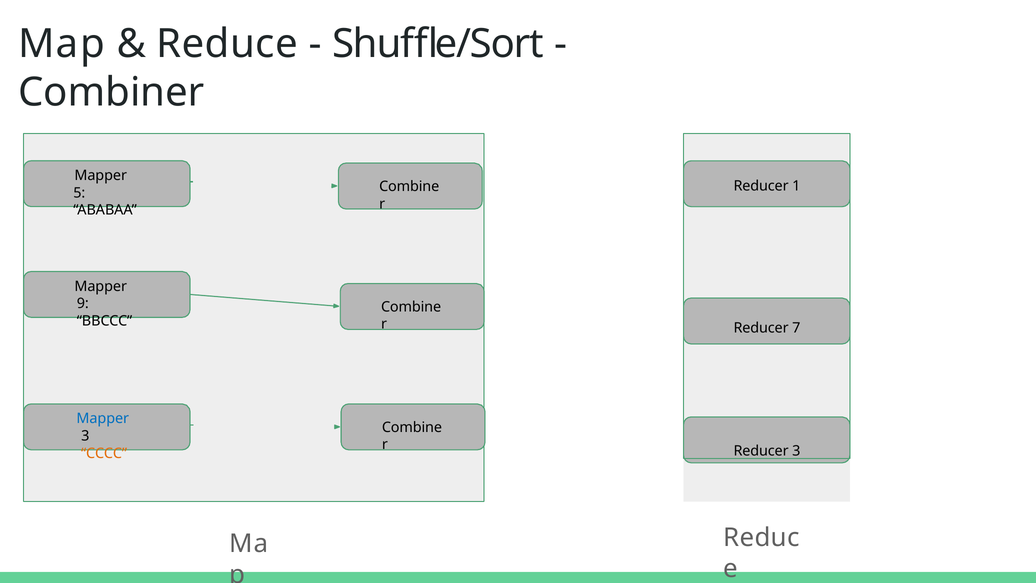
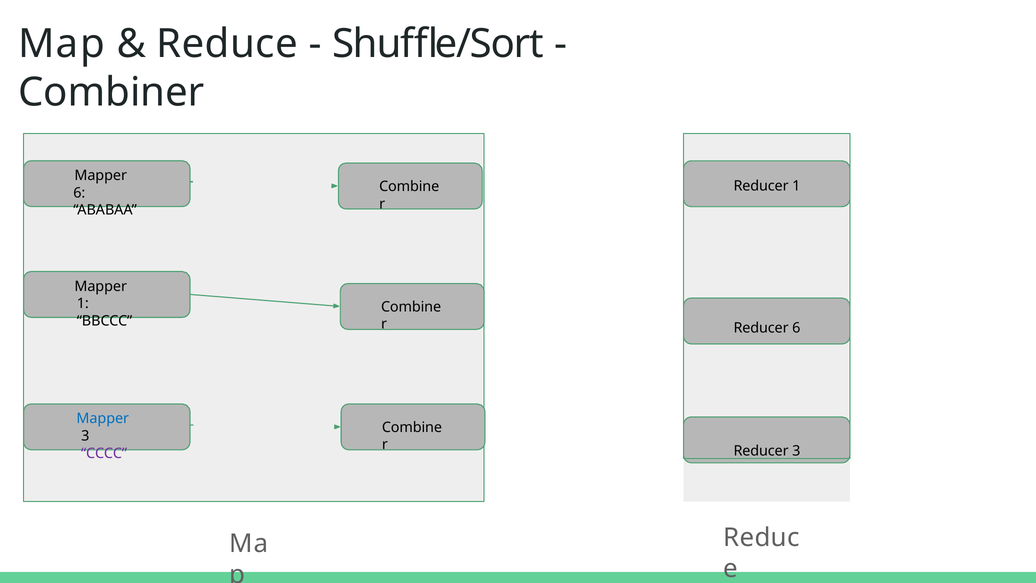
5: 5 -> 6 (79, 193)
9: 9 -> 1 (83, 303)
Reducer 7: 7 -> 6 (796, 328)
CCCC colour: orange -> purple (104, 453)
